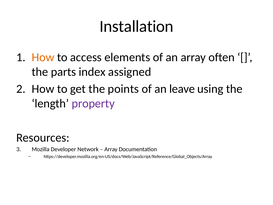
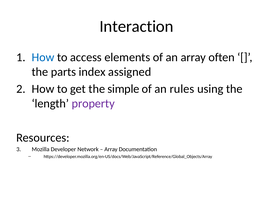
Installation: Installation -> Interaction (136, 26)
How colour: orange -> blue (43, 57)
points: points -> simple (123, 89)
leave: leave -> rules (182, 89)
